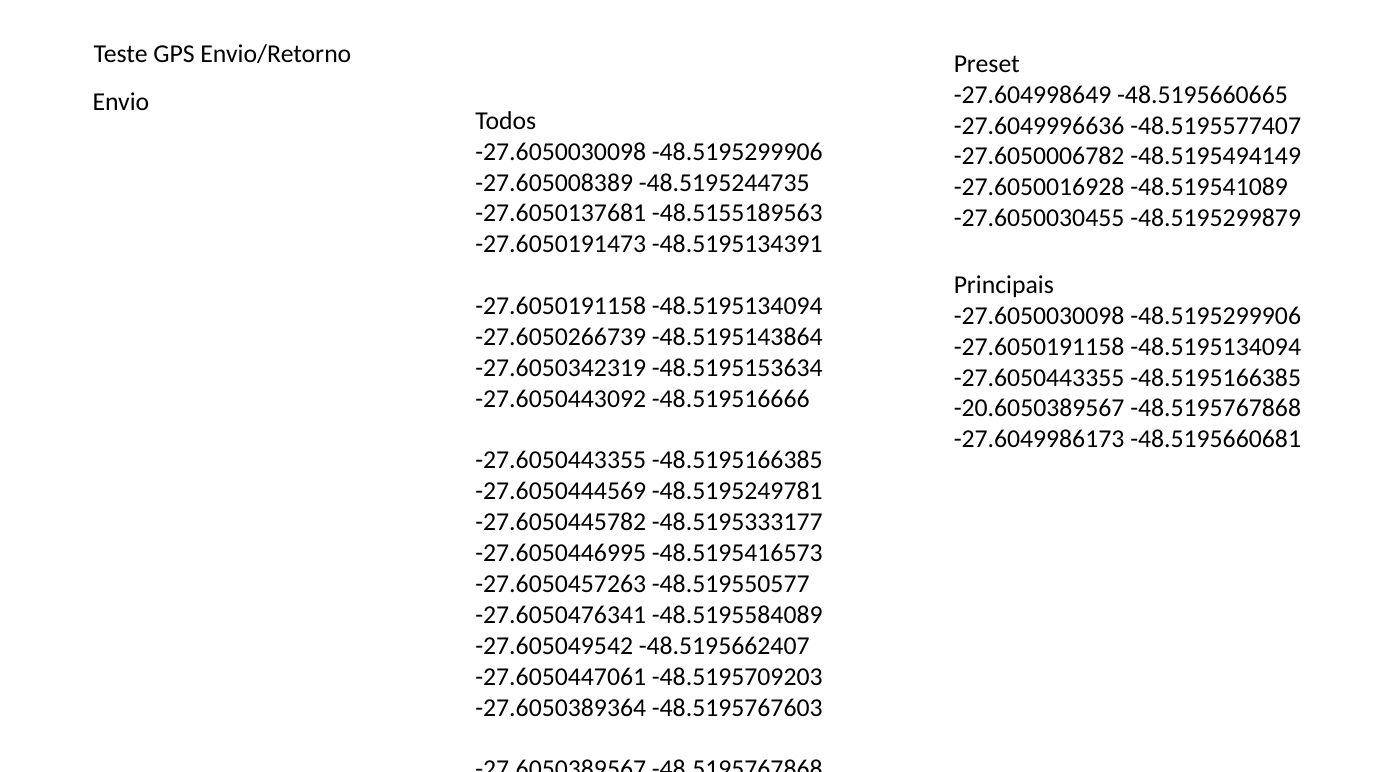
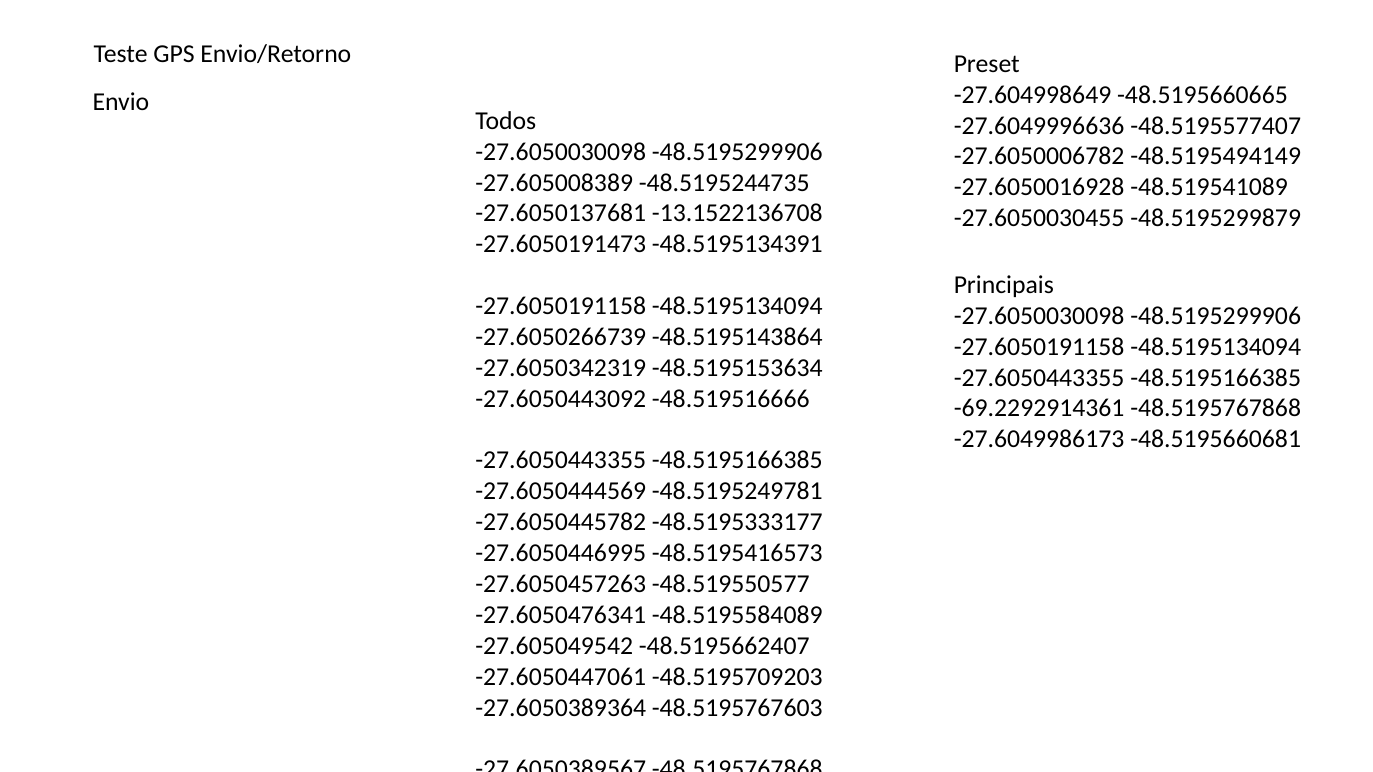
-48.5155189563: -48.5155189563 -> -13.1522136708 (737, 214)
-20.6050389567: -20.6050389567 -> -69.2292914361 (1039, 409)
